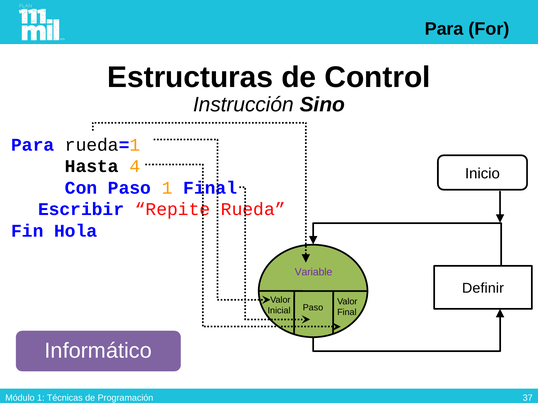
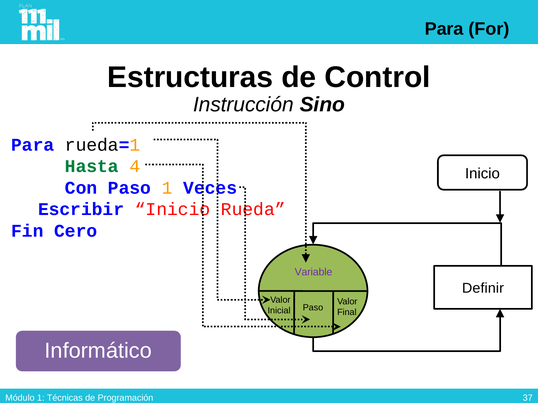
Hasta colour: black -> green (92, 167)
1 Final: Final -> Veces (210, 188)
Escribir Repite: Repite -> Inicio (173, 210)
Hola: Hola -> Cero (76, 231)
